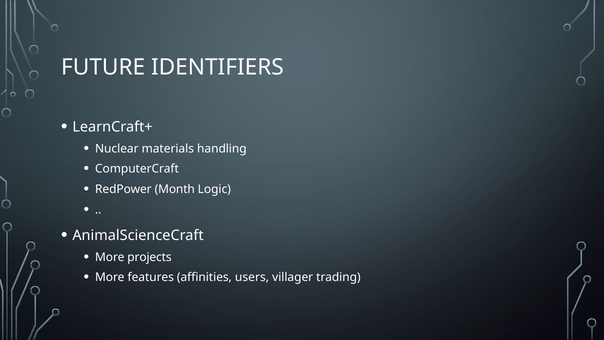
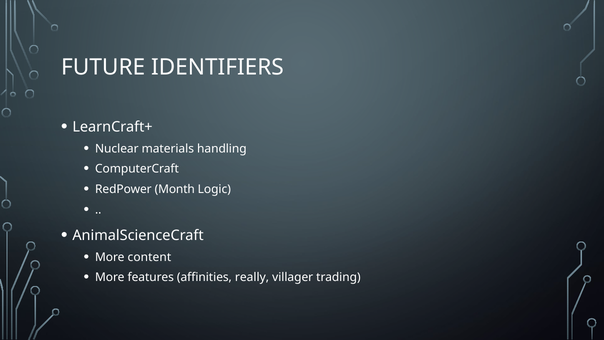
projects: projects -> content (149, 257)
users: users -> really (252, 277)
